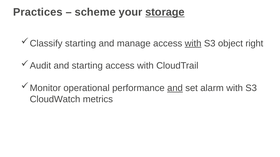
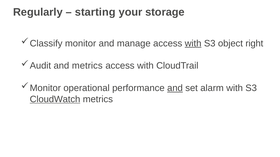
Practices: Practices -> Regularly (38, 12)
scheme: scheme -> starting (95, 12)
storage underline: present -> none (165, 12)
starting: starting -> monitor (81, 44)
and starting: starting -> metrics (87, 66)
CloudWatch underline: none -> present (55, 100)
